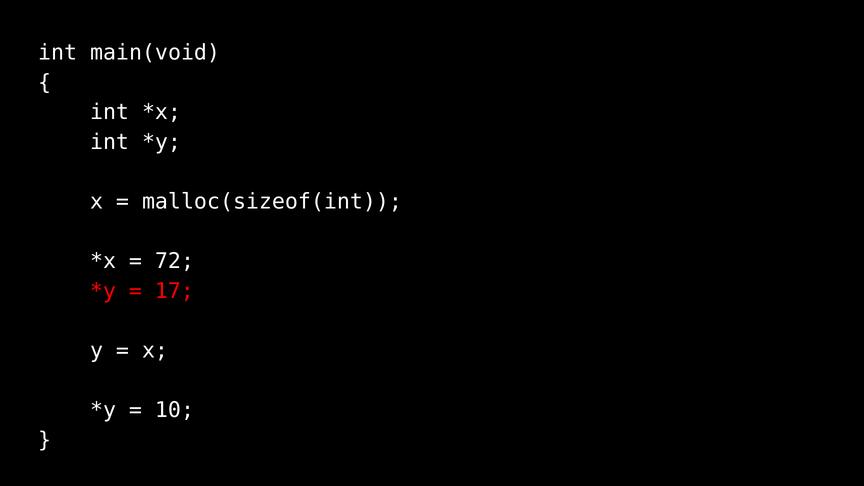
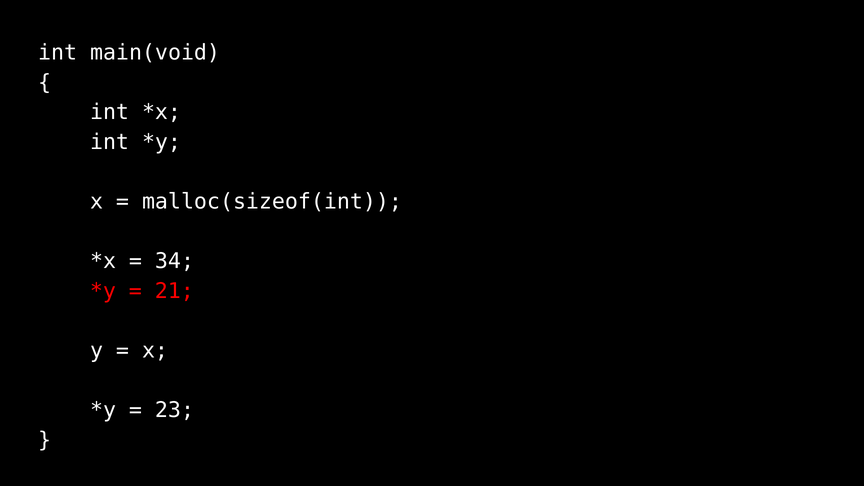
72: 72 -> 34 (174, 261)
17: 17 -> 21 (174, 291)
10: 10 -> 23 (174, 410)
